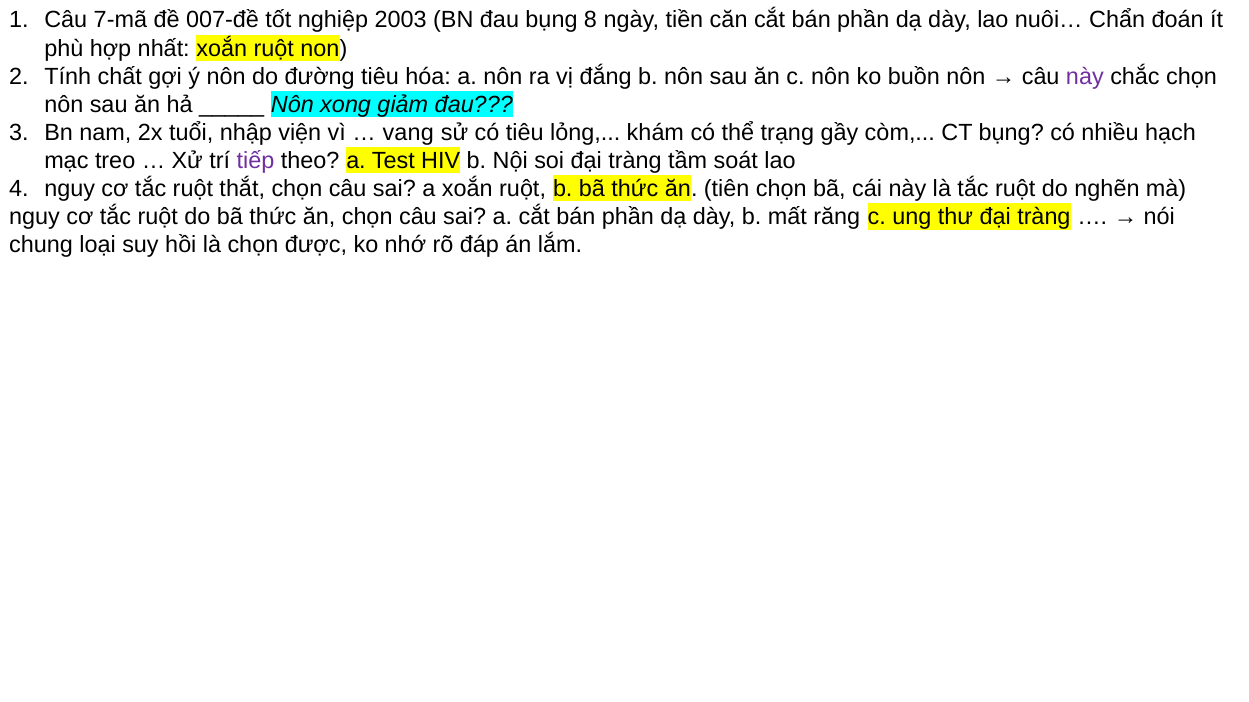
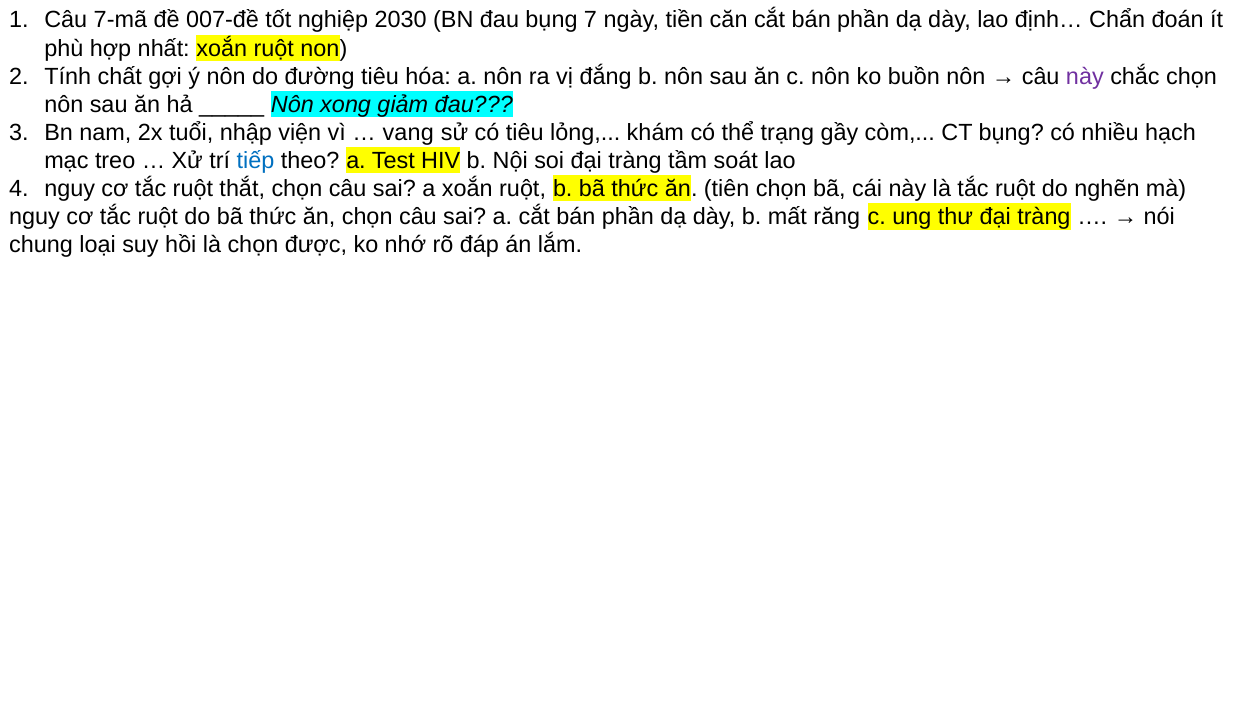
2003: 2003 -> 2030 (401, 20)
8: 8 -> 7 (591, 20)
nuôi…: nuôi… -> định… (1049, 20)
tiếp colour: purple -> blue (256, 161)
